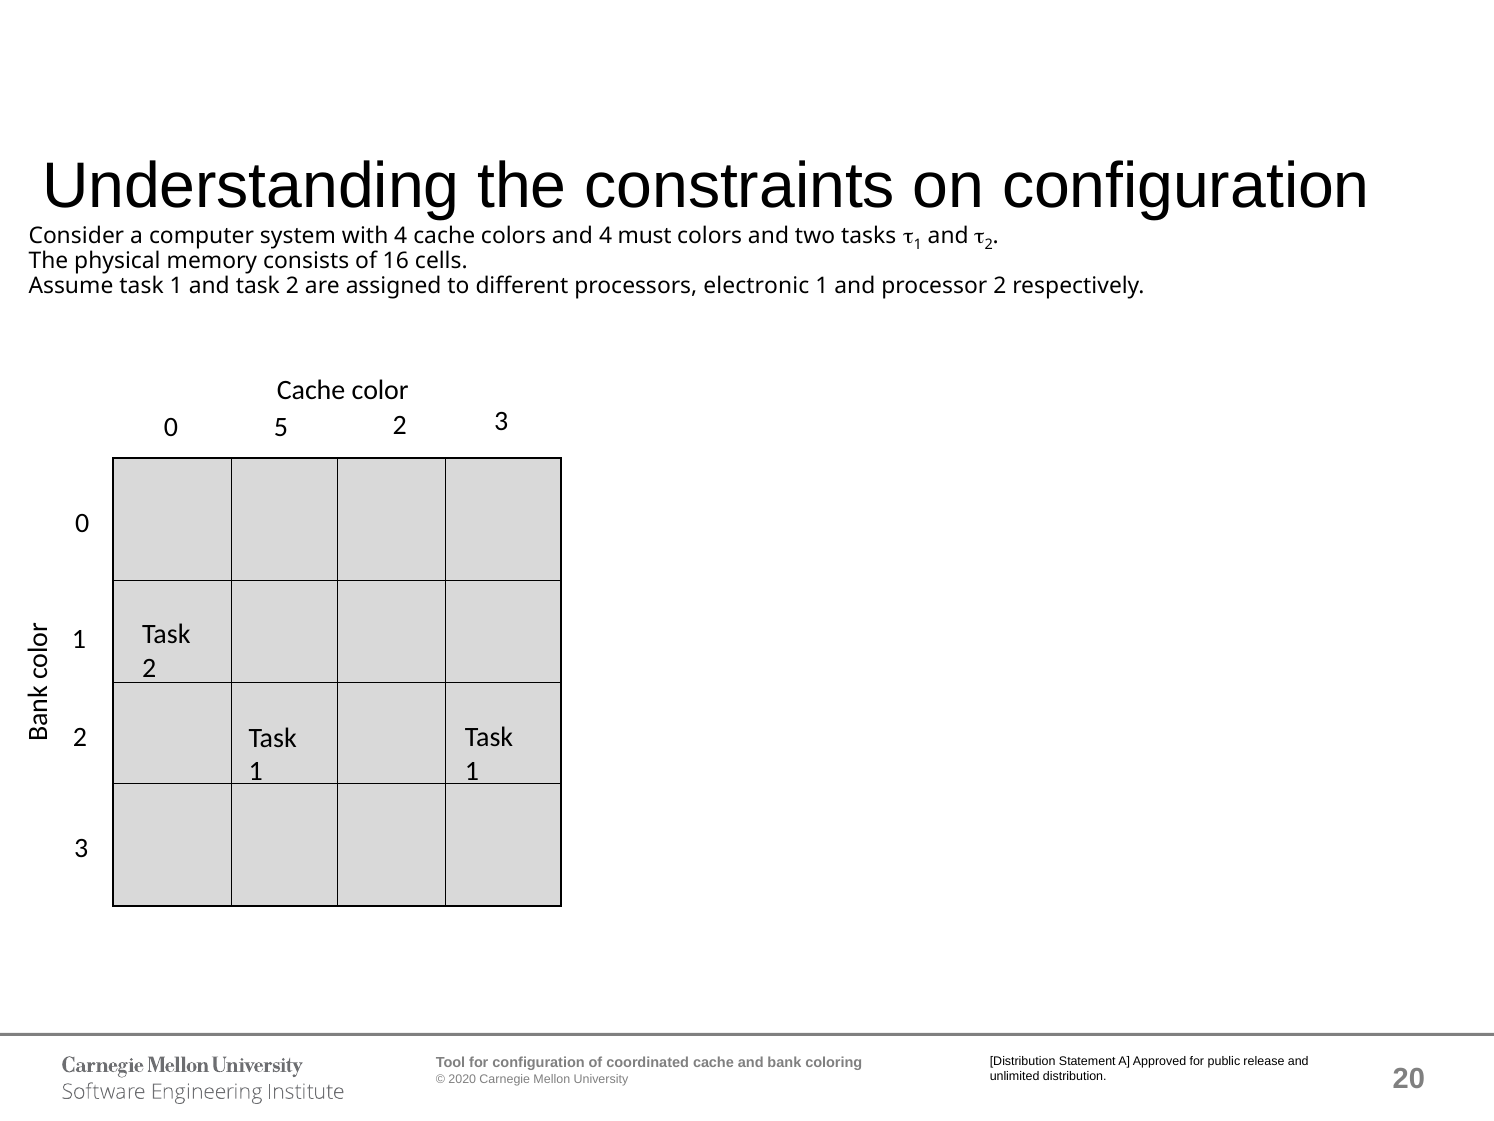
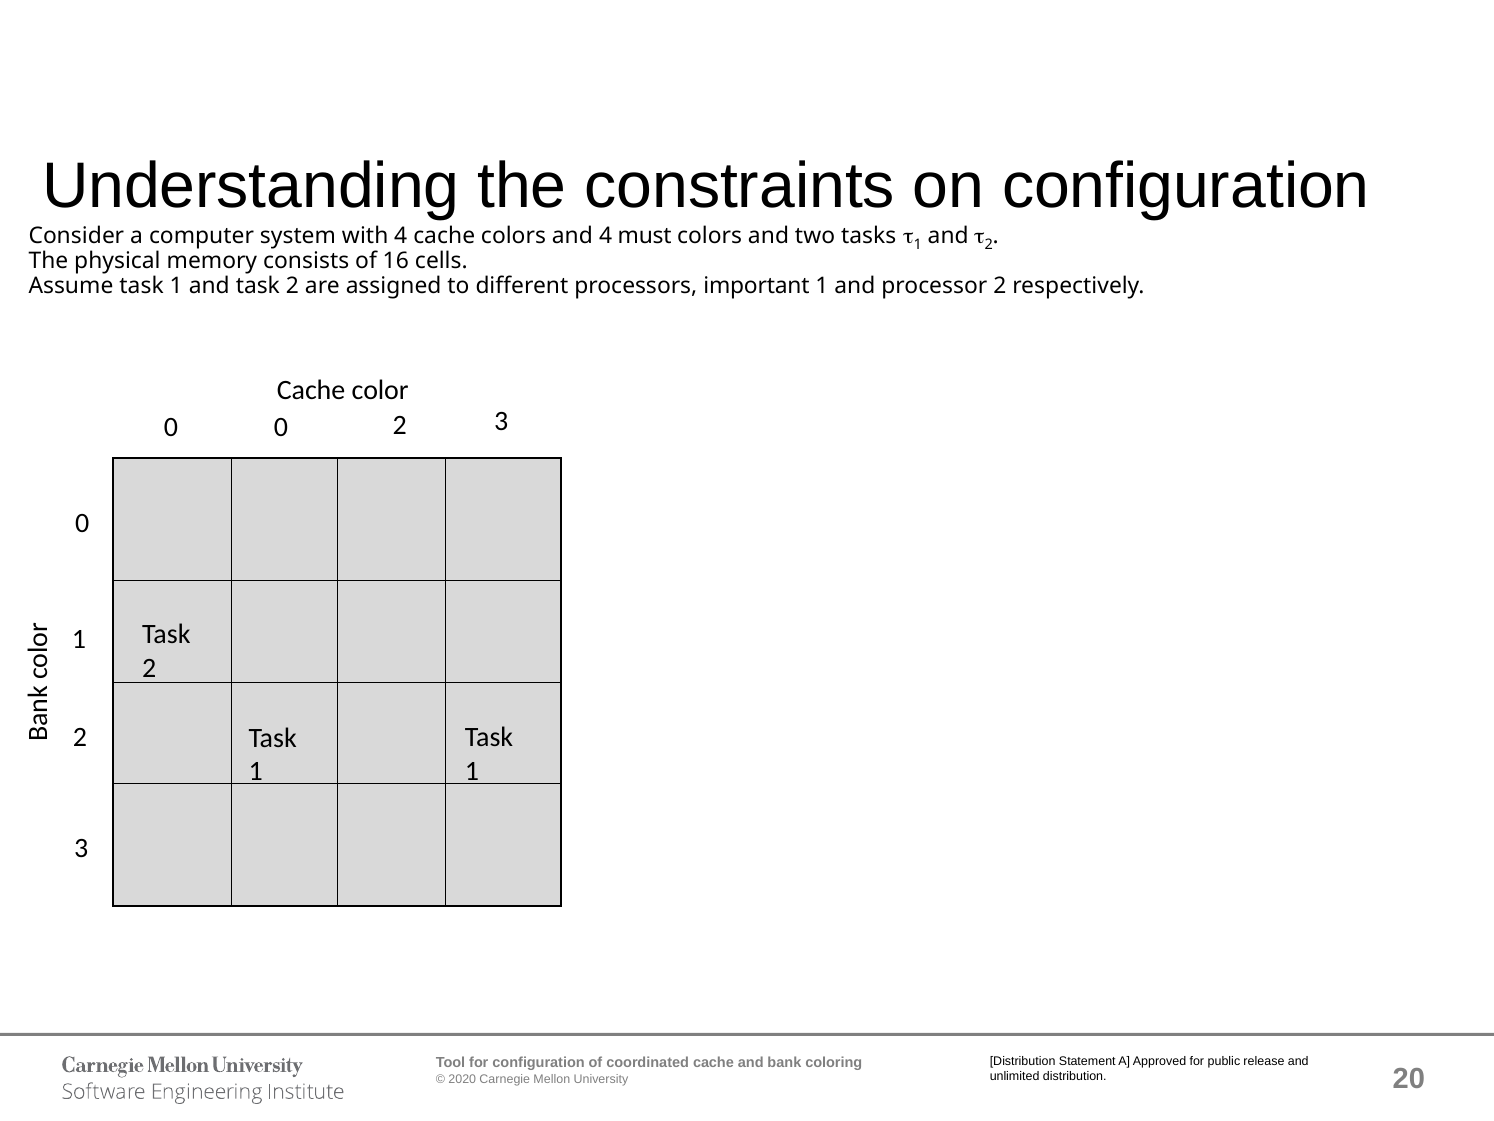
electronic: electronic -> important (756, 286)
0 5: 5 -> 0 (281, 427)
